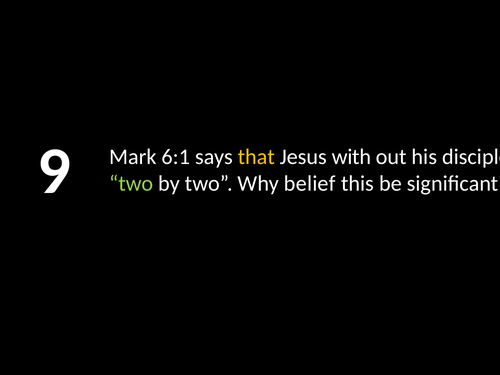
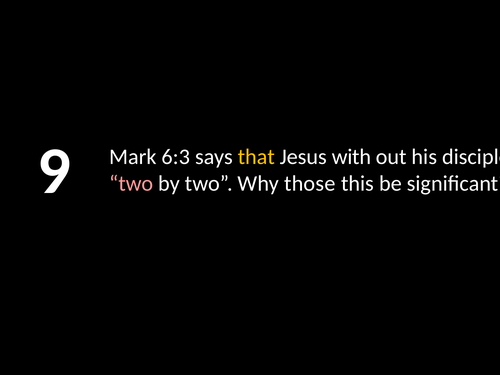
6:1: 6:1 -> 6:3 (176, 157)
two colour: light green -> pink (131, 184)
belief: belief -> those (310, 184)
